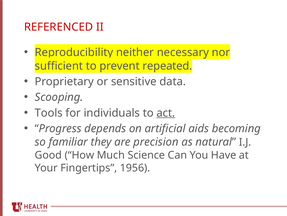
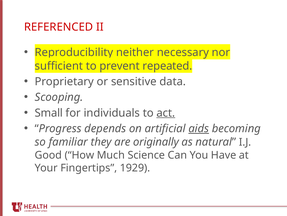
Tools: Tools -> Small (49, 113)
aids underline: none -> present (199, 128)
precision: precision -> originally (156, 142)
1956: 1956 -> 1929 (135, 167)
